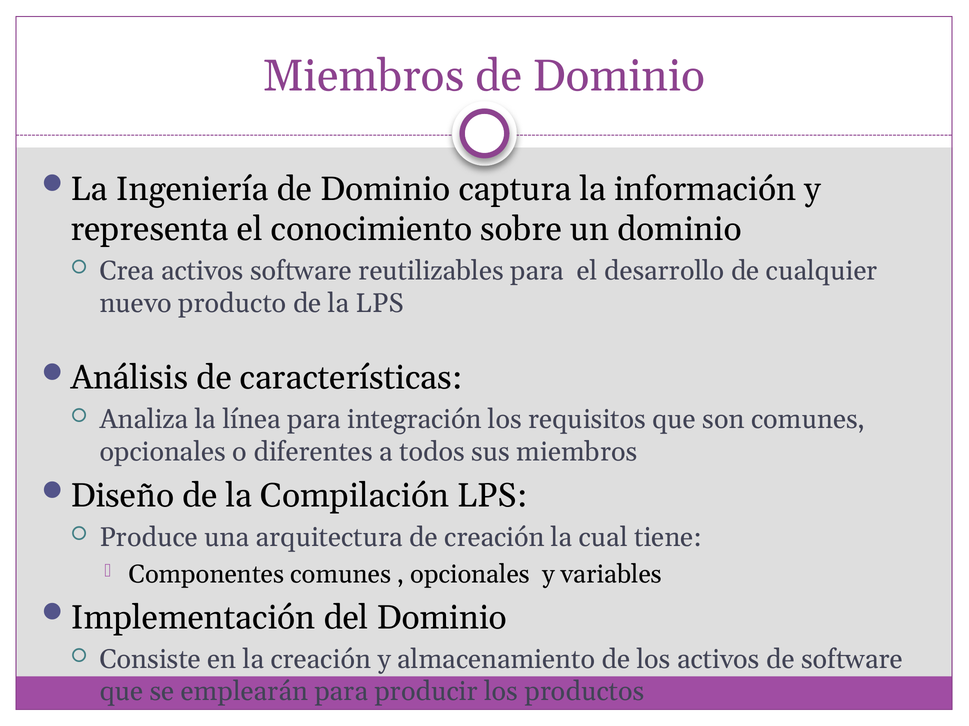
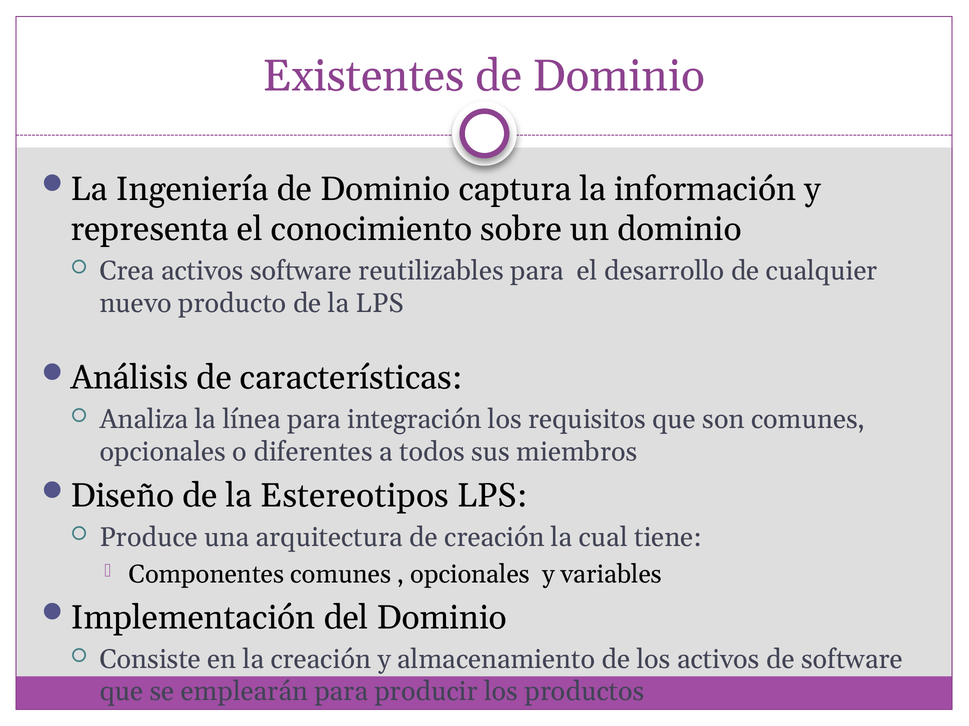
Miembros: Miembros -> Existentes (364, 76)
Compilación: Compilación -> Estereotipos (355, 496)
